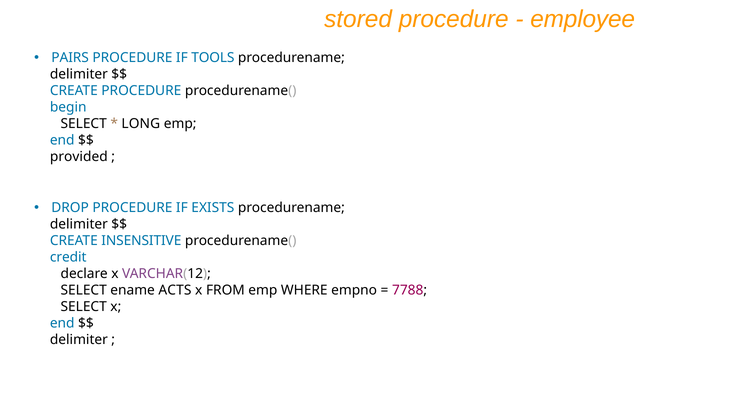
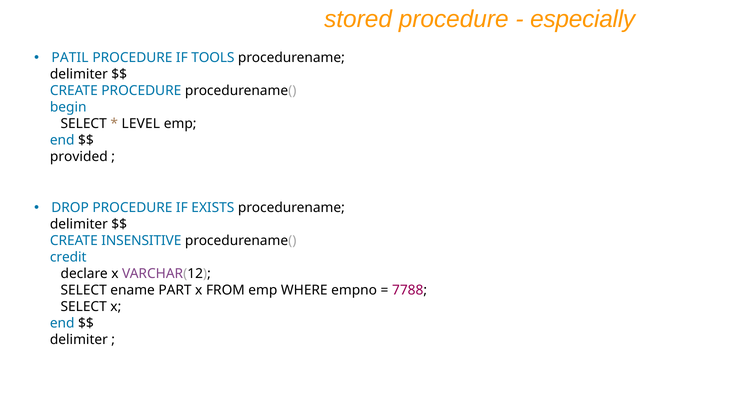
employee: employee -> especially (583, 19)
PAIRS: PAIRS -> PATIL (70, 58)
LONG: LONG -> LEVEL (141, 124)
ACTS: ACTS -> PART (175, 290)
